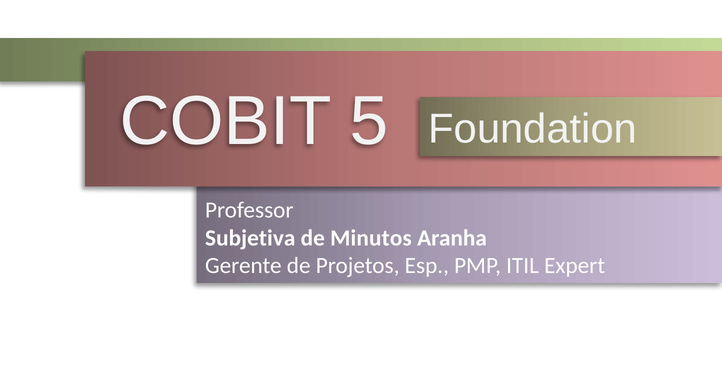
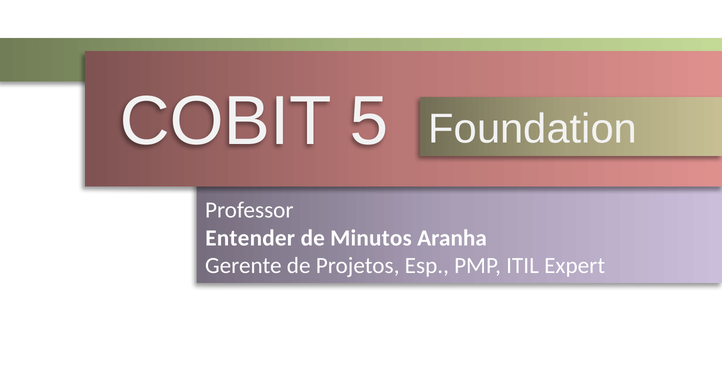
Subjetiva: Subjetiva -> Entender (250, 238)
